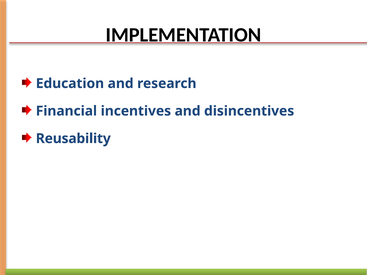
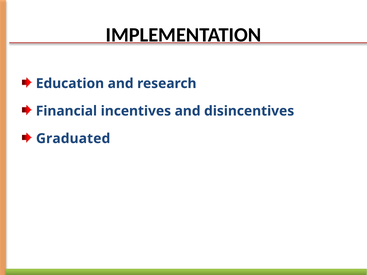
Reusability: Reusability -> Graduated (73, 139)
